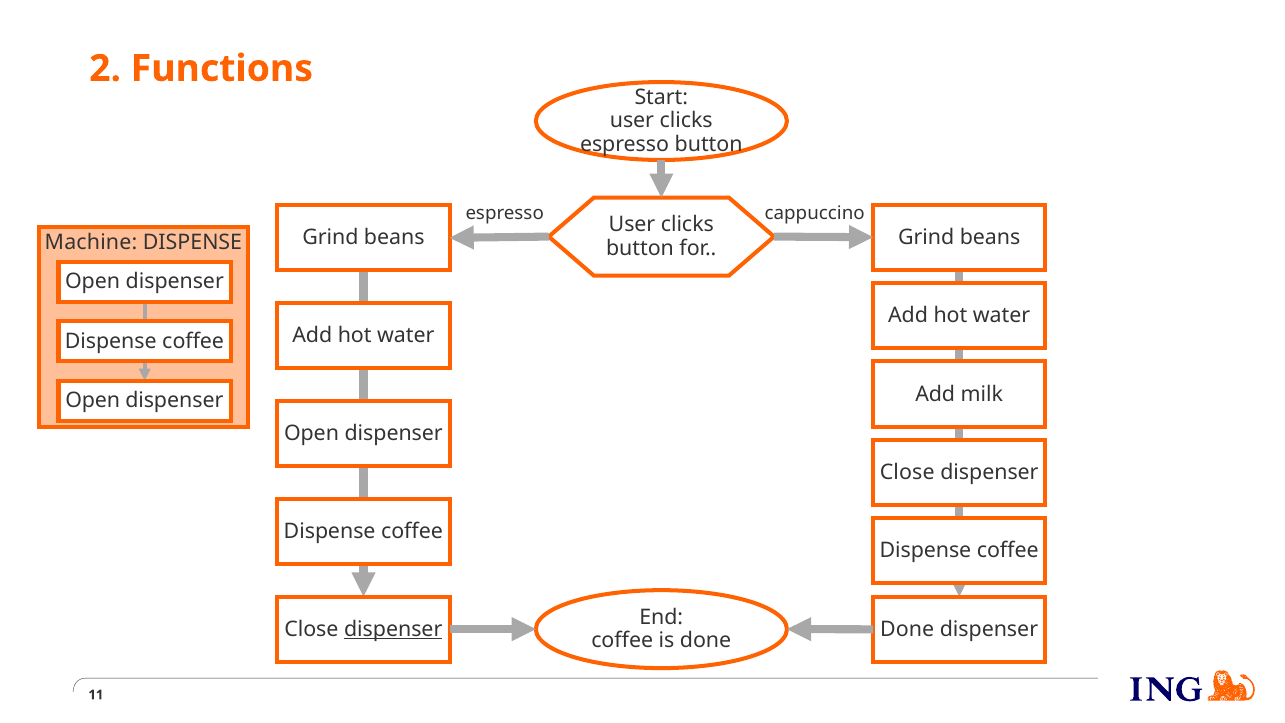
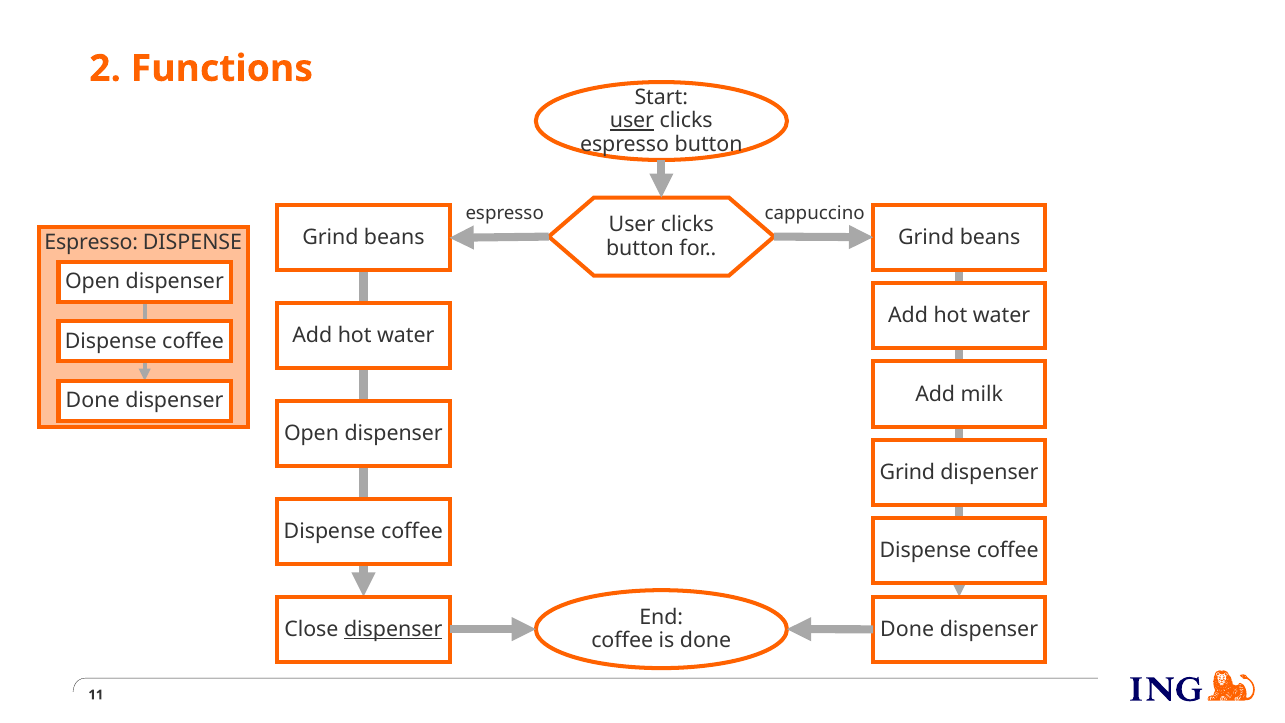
user underline: none -> present (632, 121)
Machine: Machine -> Espresso (91, 242)
Open: Open -> Done (93, 401)
Close: Close -> Grind (907, 472)
